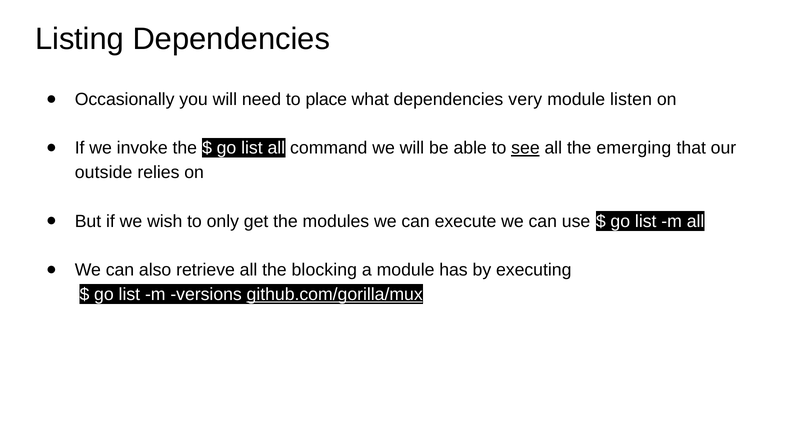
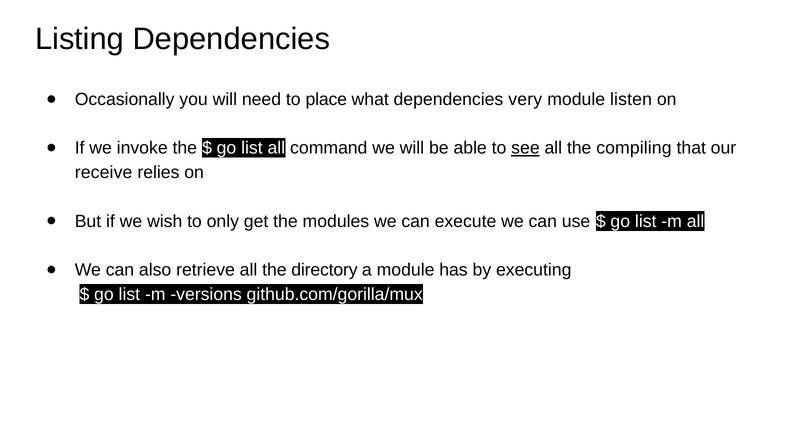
emerging: emerging -> compiling (634, 148)
outside: outside -> receive (104, 173)
blocking: blocking -> directory (324, 270)
github.com/gorilla/mux underline: present -> none (335, 294)
